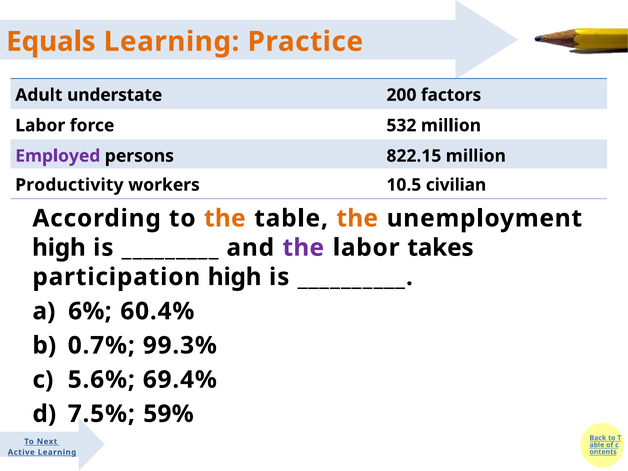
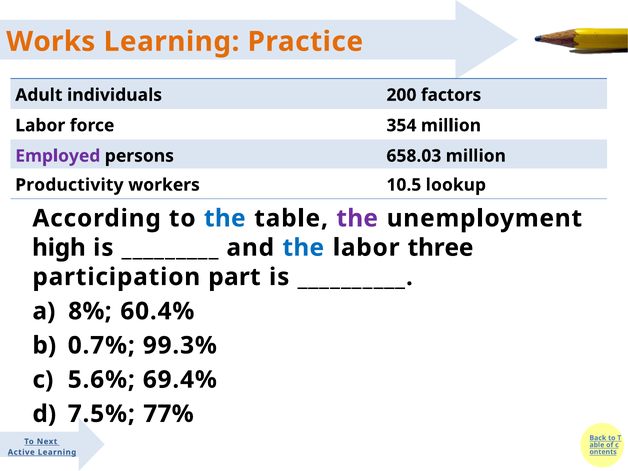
Equals: Equals -> Works (51, 42)
understate: understate -> individuals (115, 95)
532: 532 -> 354 (401, 126)
822.15: 822.15 -> 658.03 (414, 156)
civilian: civilian -> lookup (456, 185)
the colour: orange -> blue (225, 218)
the colour: orange -> purple (357, 218)
the colour: purple -> blue (303, 248)
takes: takes -> three (441, 248)
participation high: high -> part (234, 277)
6%: 6% -> 8% (90, 311)
59%: 59% -> 77% (168, 414)
